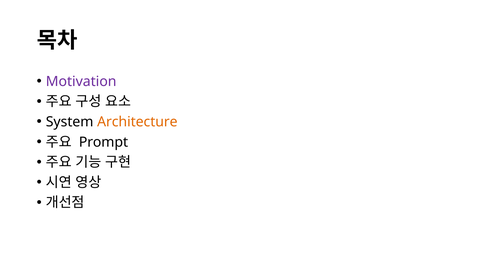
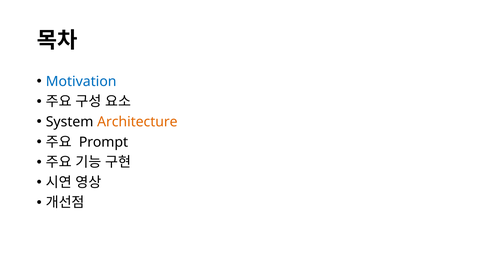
Motivation colour: purple -> blue (81, 81)
